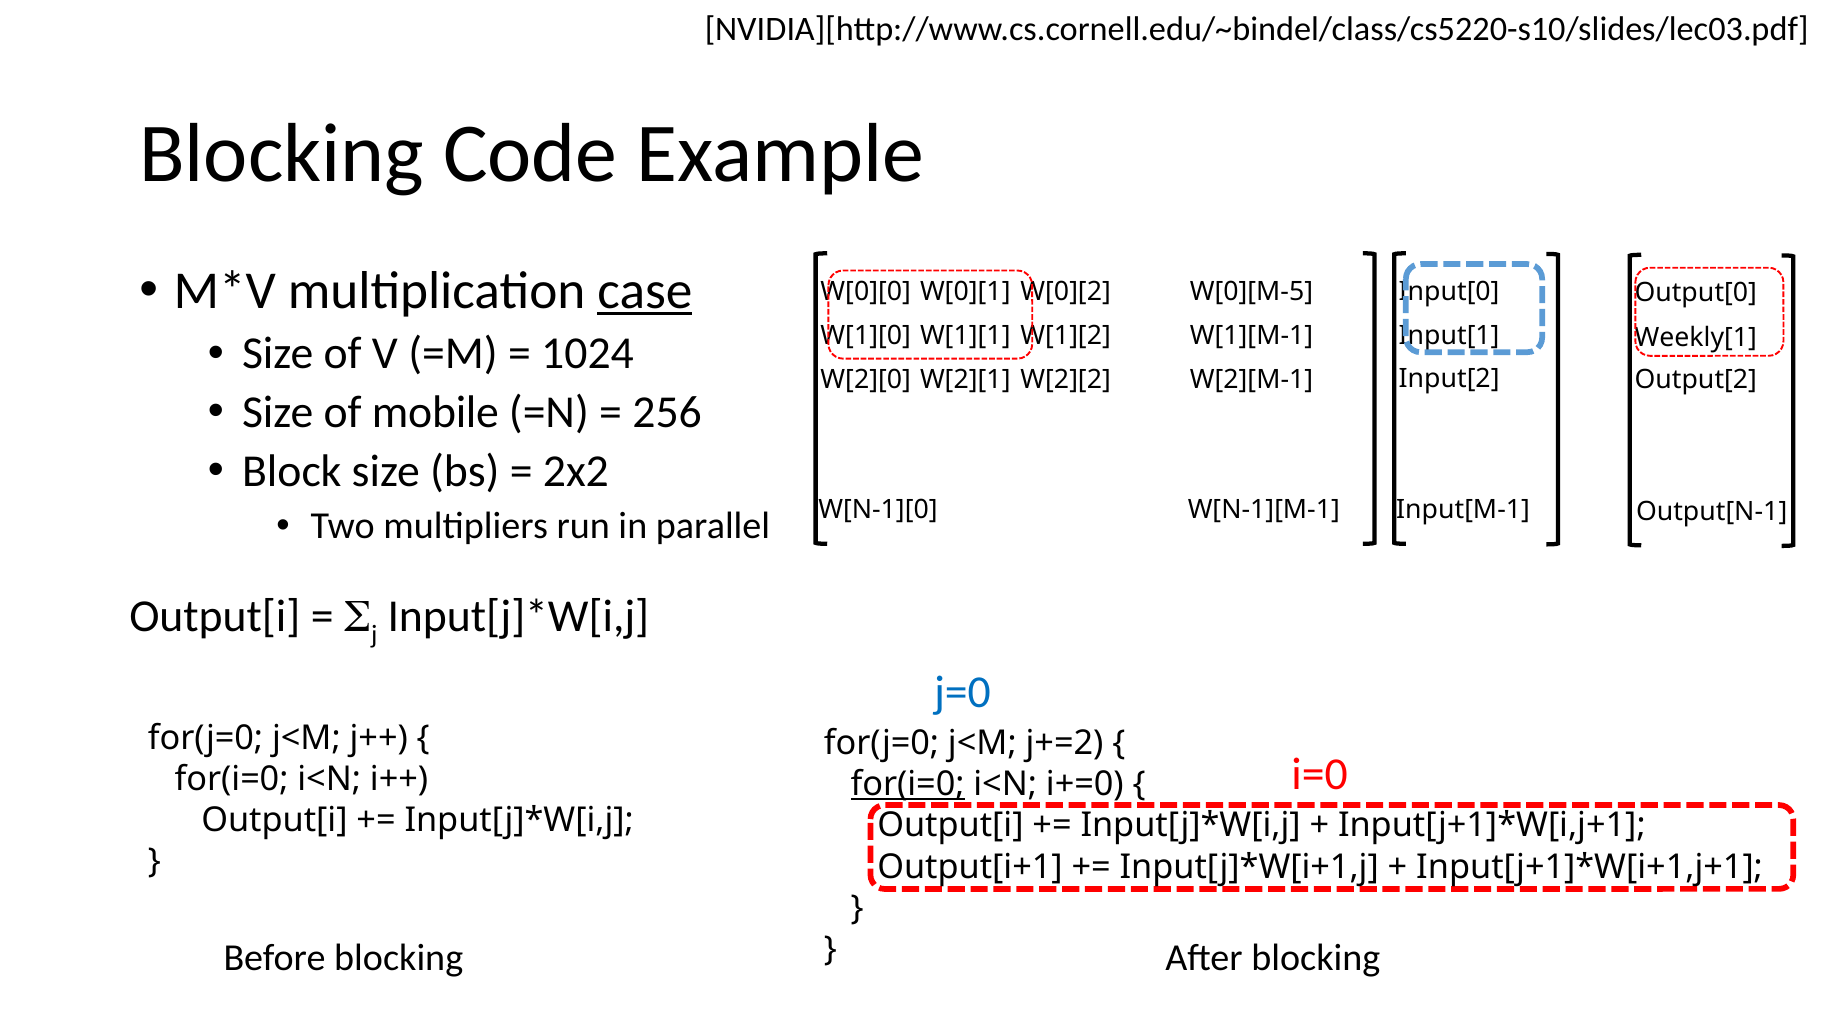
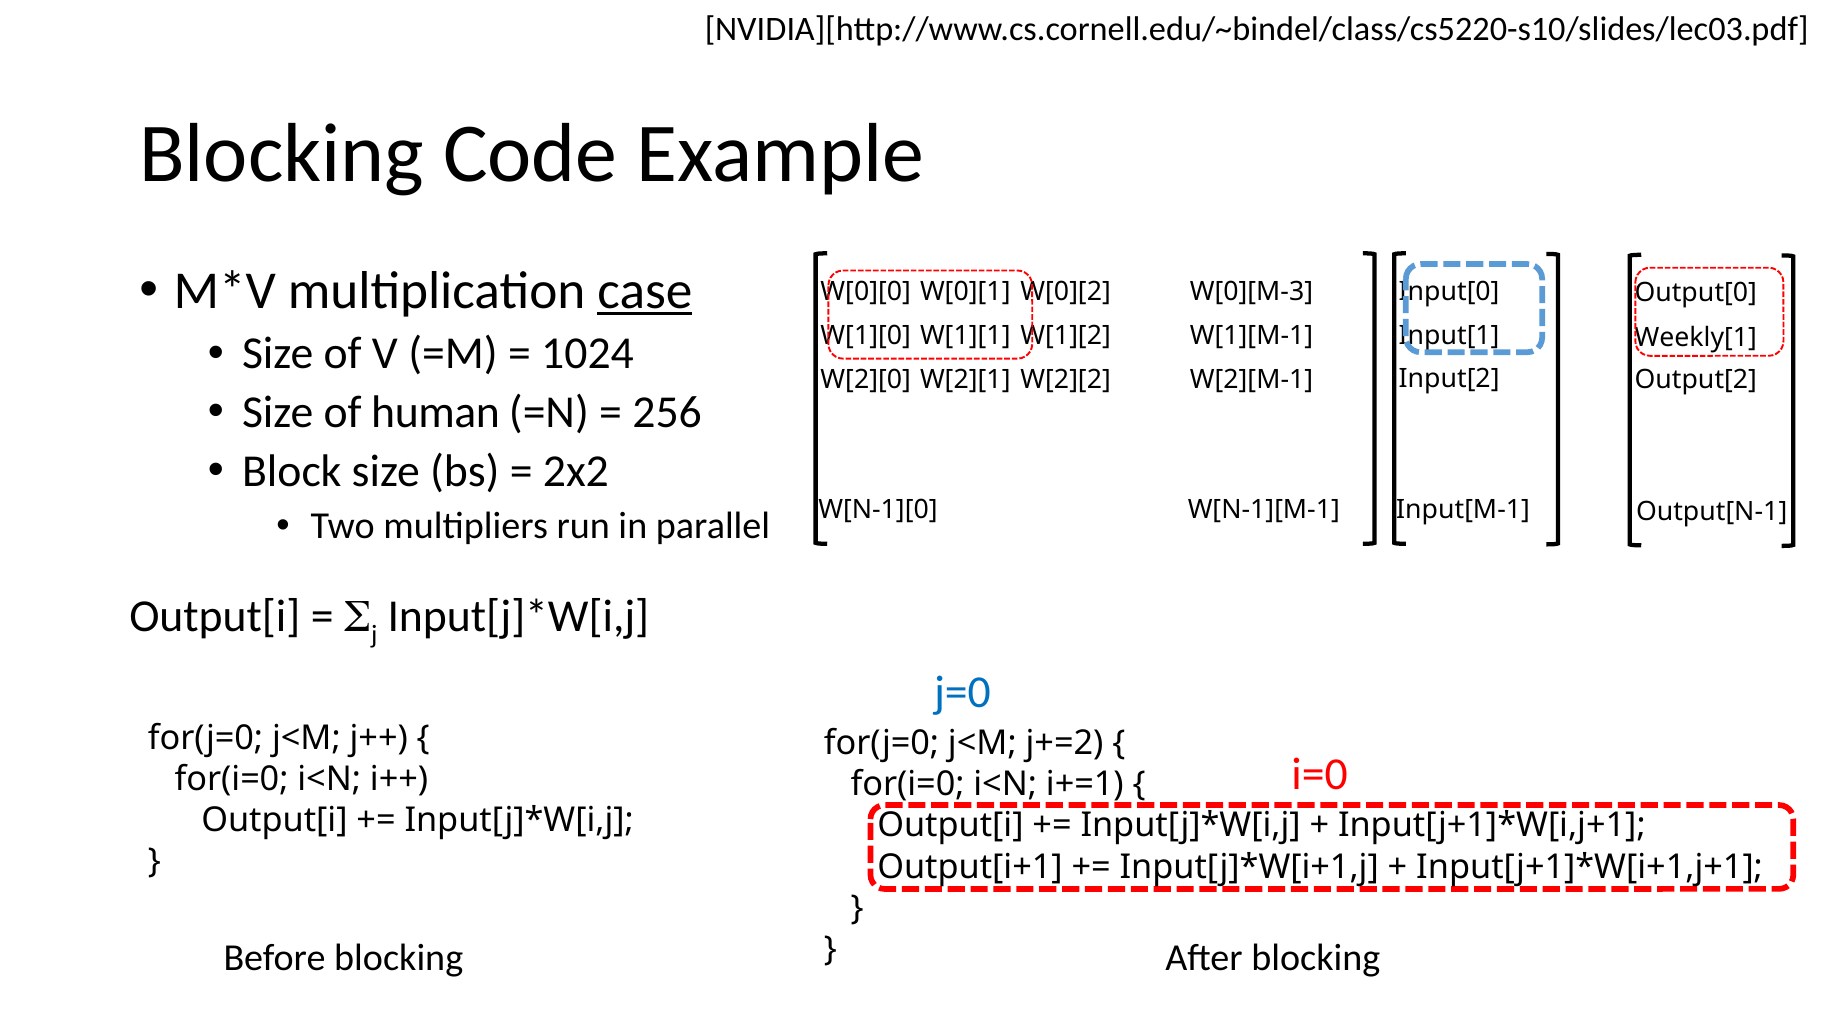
W[0][M-5: W[0][M-5 -> W[0][M-3 (1251, 292)
mobile: mobile -> human (436, 413)
for(i=0 underline: present -> none (908, 785)
i+=0: i+=0 -> i+=1 (1085, 785)
